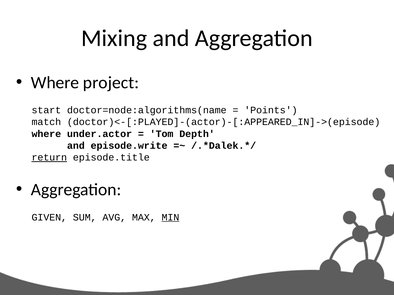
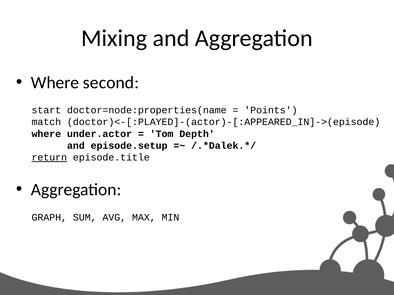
project: project -> second (111, 83)
doctor=node:algorithms(name: doctor=node:algorithms(name -> doctor=node:properties(name (147, 110)
episode.write: episode.write -> episode.setup (129, 146)
GIVEN: GIVEN -> GRAPH (49, 218)
MIN underline: present -> none (170, 218)
